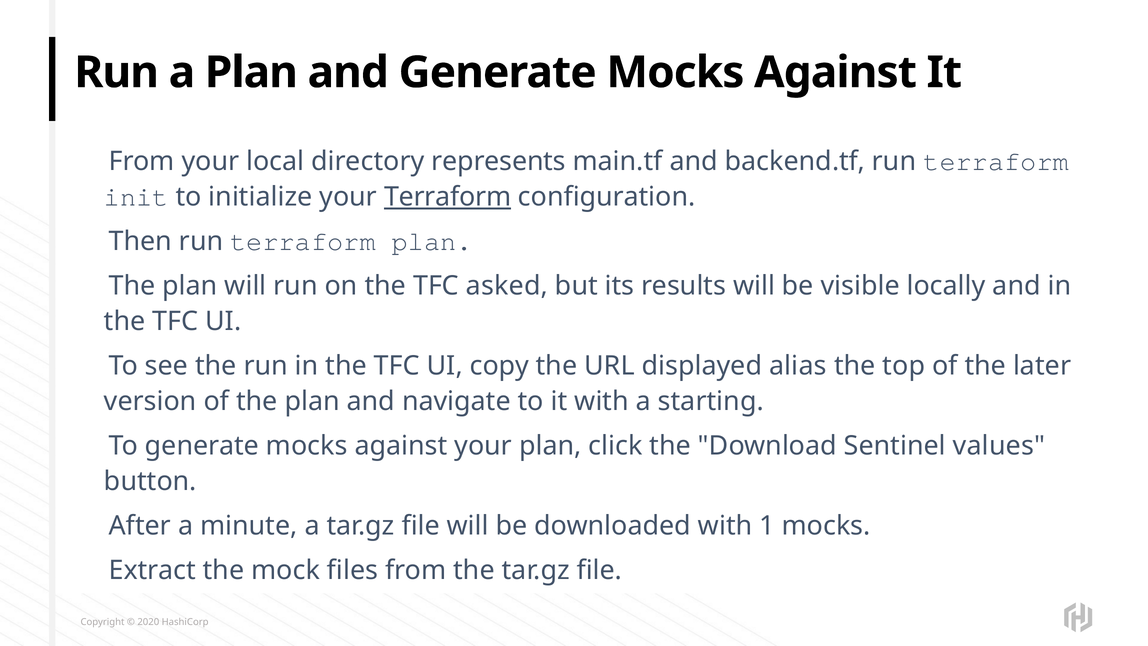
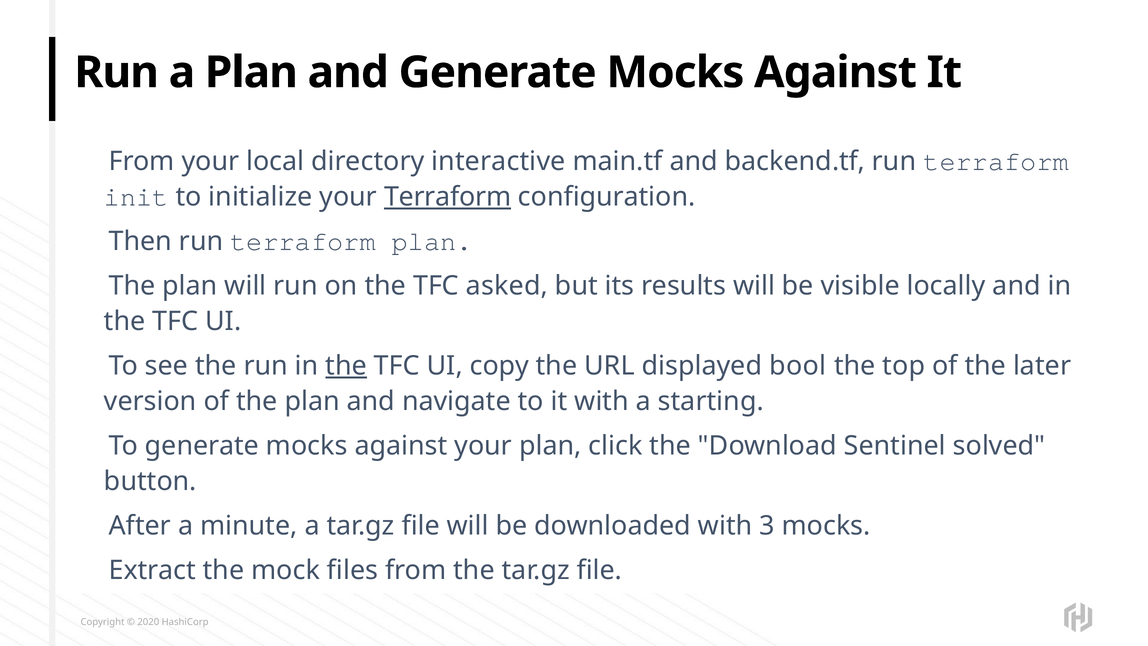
represents: represents -> interactive (498, 161)
the underline: none -> present (346, 366)
alias: alias -> bool (798, 366)
values: values -> solved (999, 446)
1: 1 -> 3 (767, 526)
